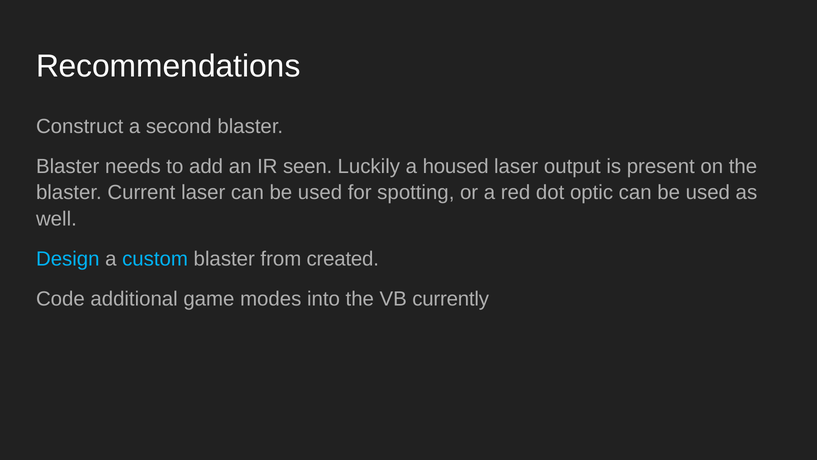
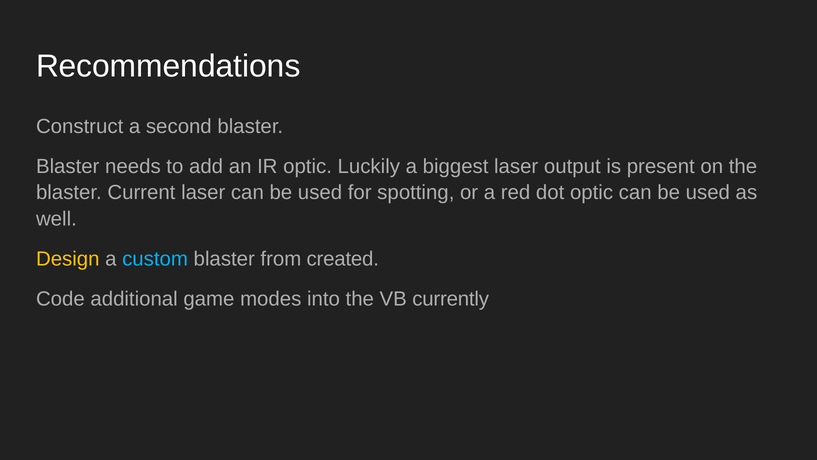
IR seen: seen -> optic (308, 166)
housed: housed -> biggest (456, 166)
Design colour: light blue -> yellow (68, 259)
